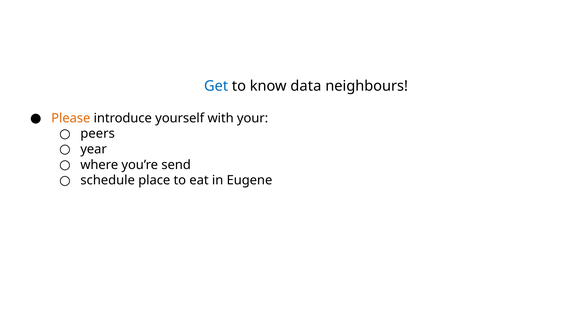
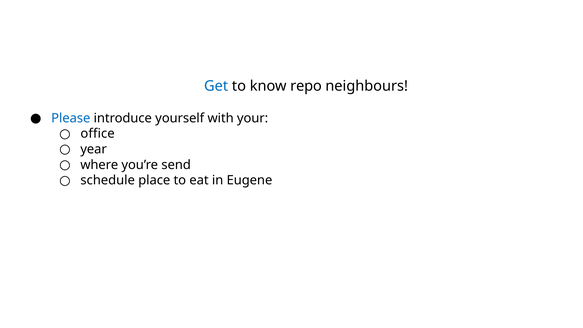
data: data -> repo (306, 86)
Please colour: orange -> blue (71, 118)
peers: peers -> office (98, 134)
